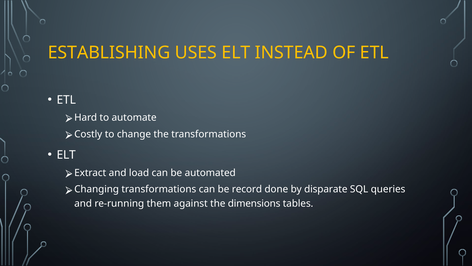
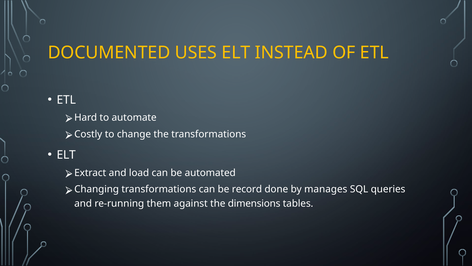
ESTABLISHING: ESTABLISHING -> DOCUMENTED (109, 52)
disparate: disparate -> manages (326, 189)
